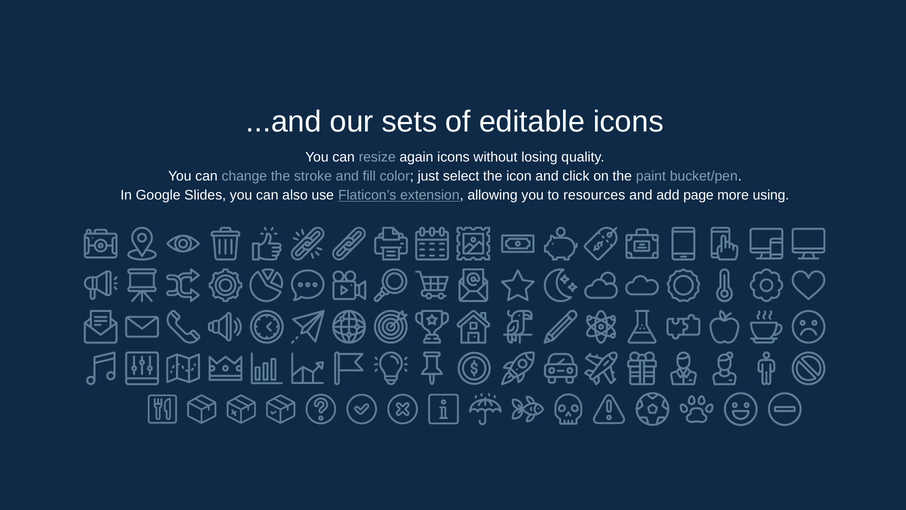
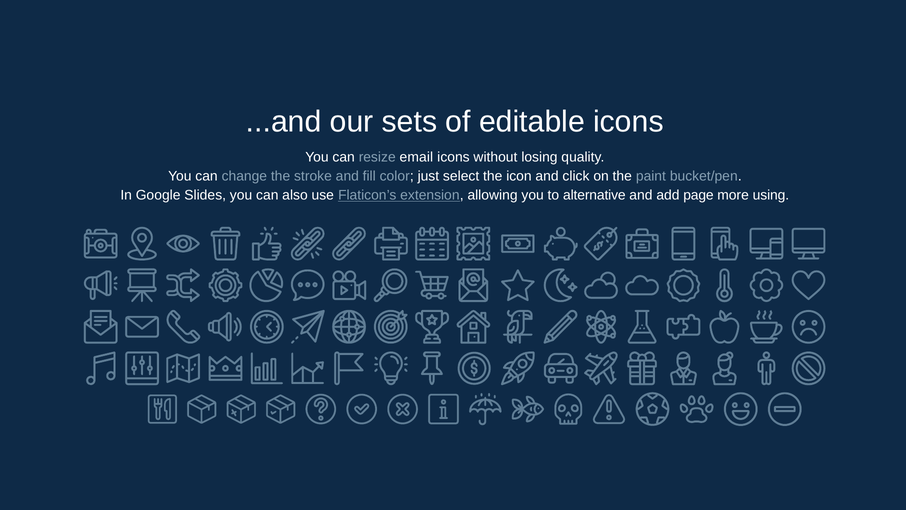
again: again -> email (416, 157)
resources: resources -> alternative (594, 195)
